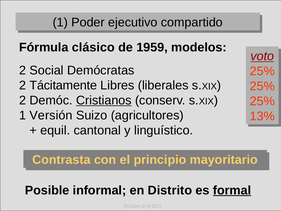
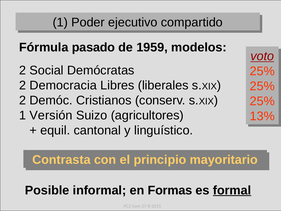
clásico: clásico -> pasado (93, 47)
Tácitamente: Tácitamente -> Democracia (63, 85)
Cristianos underline: present -> none (104, 100)
Distrito: Distrito -> Formas (170, 190)
